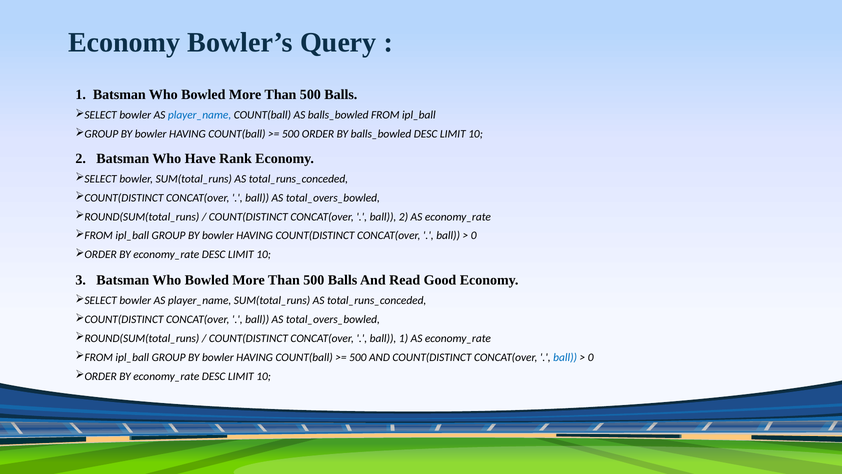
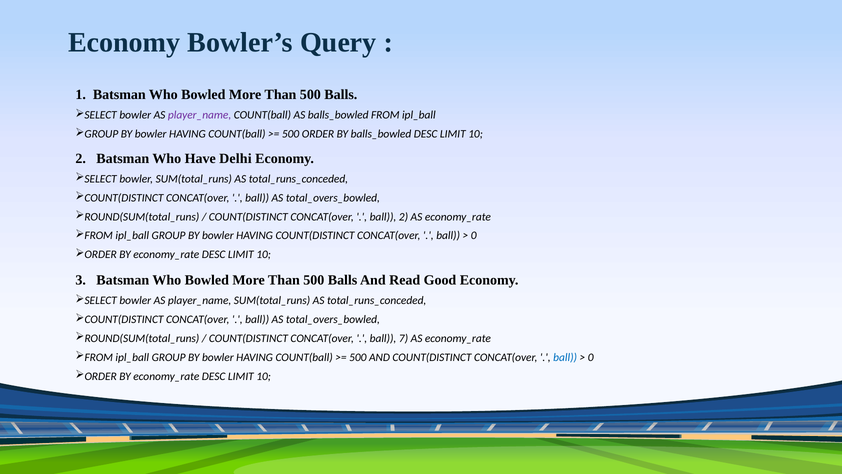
player_name colour: blue -> purple (200, 115)
Rank: Rank -> Delhi (235, 158)
ball 1: 1 -> 7 (403, 338)
